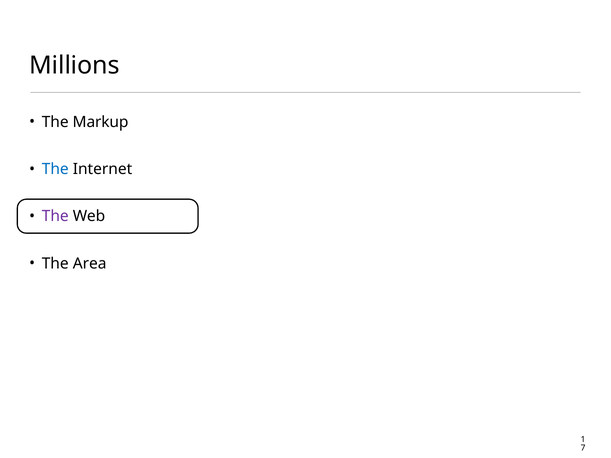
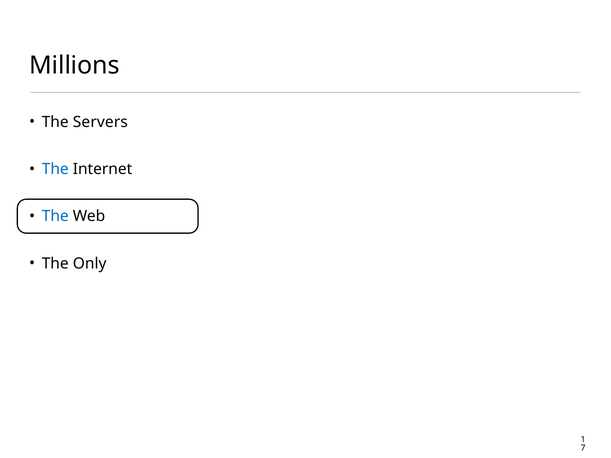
Markup: Markup -> Servers (100, 122)
The colour: purple -> blue (55, 216)
Area: Area -> Only (90, 264)
